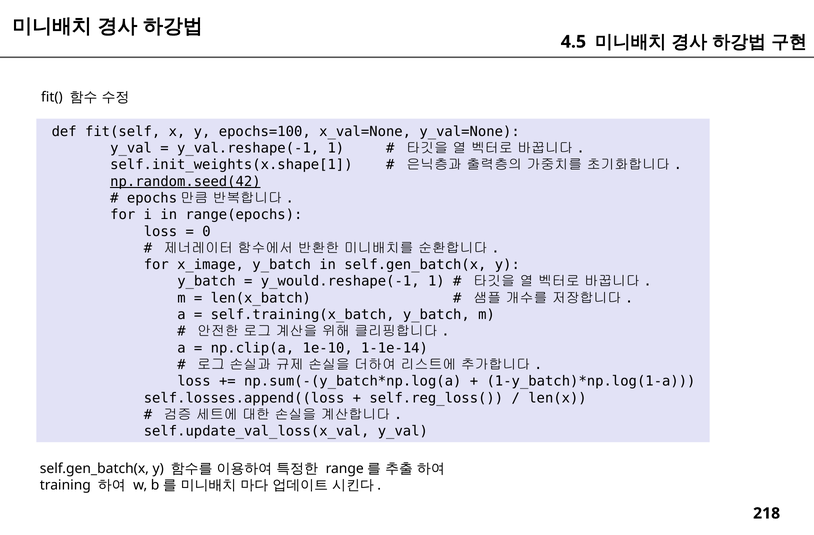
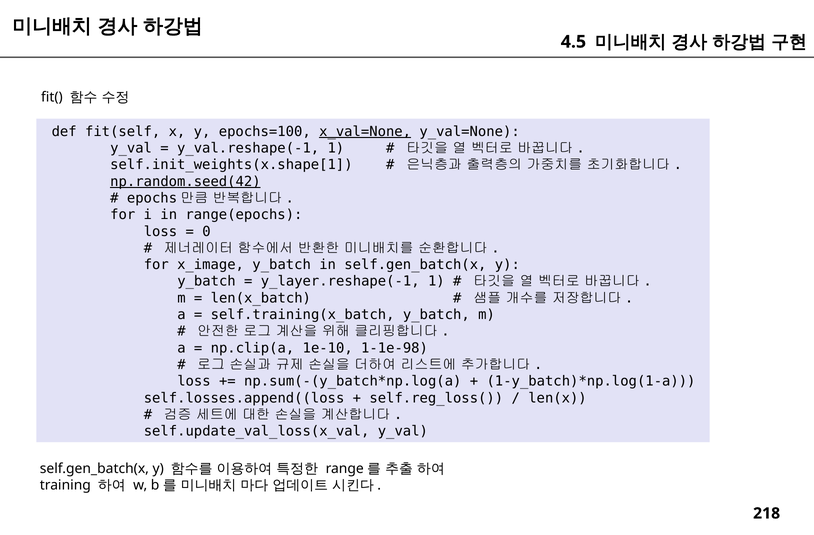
x_val=None underline: none -> present (365, 131)
y_would.reshape(-1: y_would.reshape(-1 -> y_layer.reshape(-1 (340, 281)
1-1e-14: 1-1e-14 -> 1-1e-98 (395, 348)
